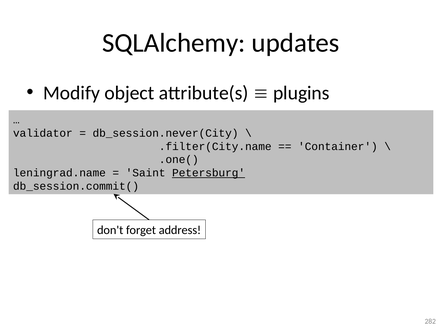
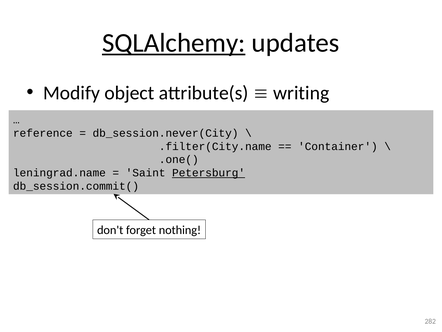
SQLAlchemy underline: none -> present (174, 43)
plugins: plugins -> writing (301, 93)
validator: validator -> reference (43, 133)
address: address -> nothing (180, 230)
